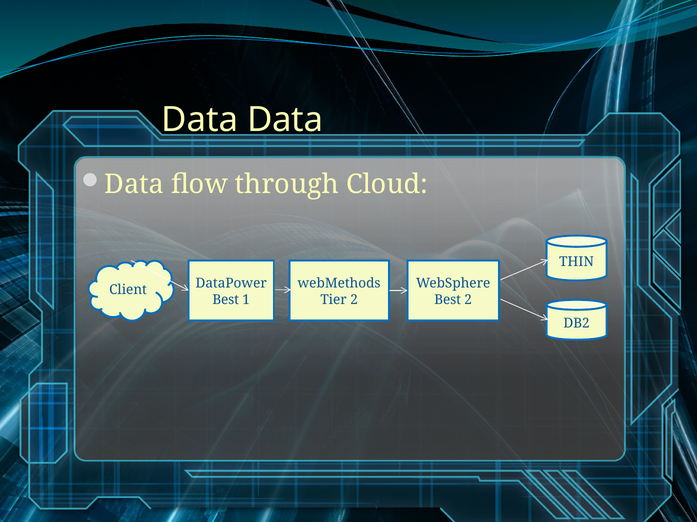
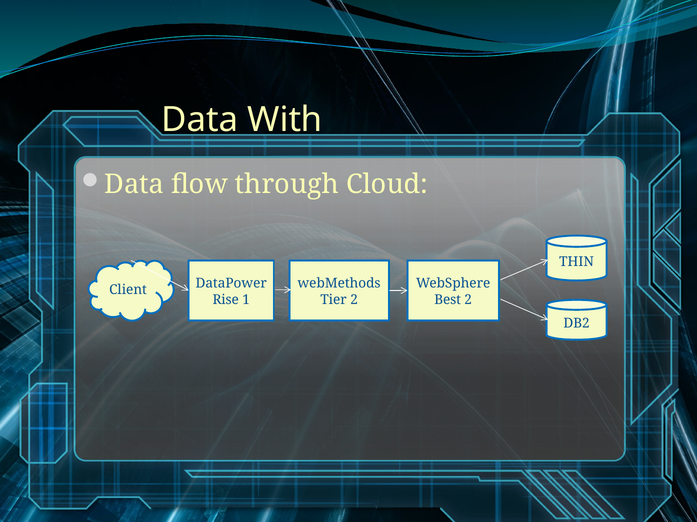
Data Data: Data -> With (285, 120)
Best: Best -> Rise (226, 300)
